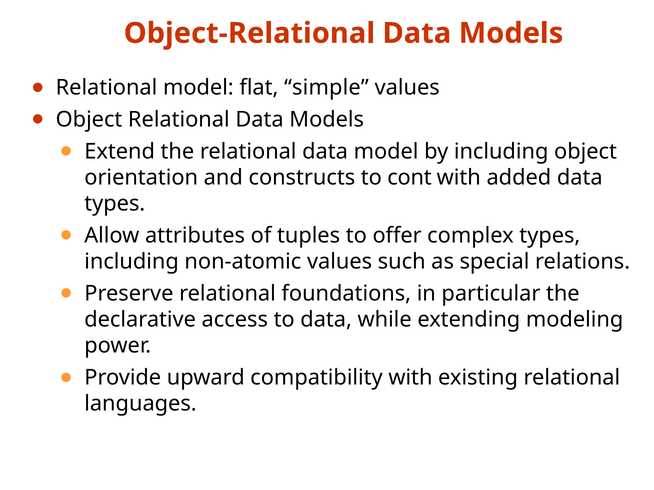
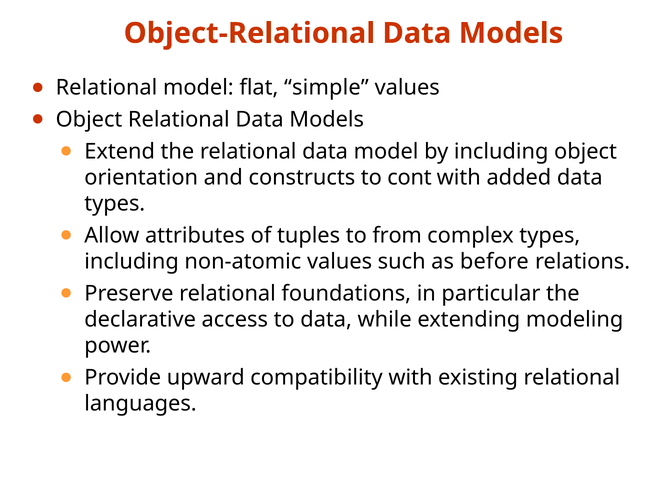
offer: offer -> from (397, 236)
special: special -> before (494, 262)
